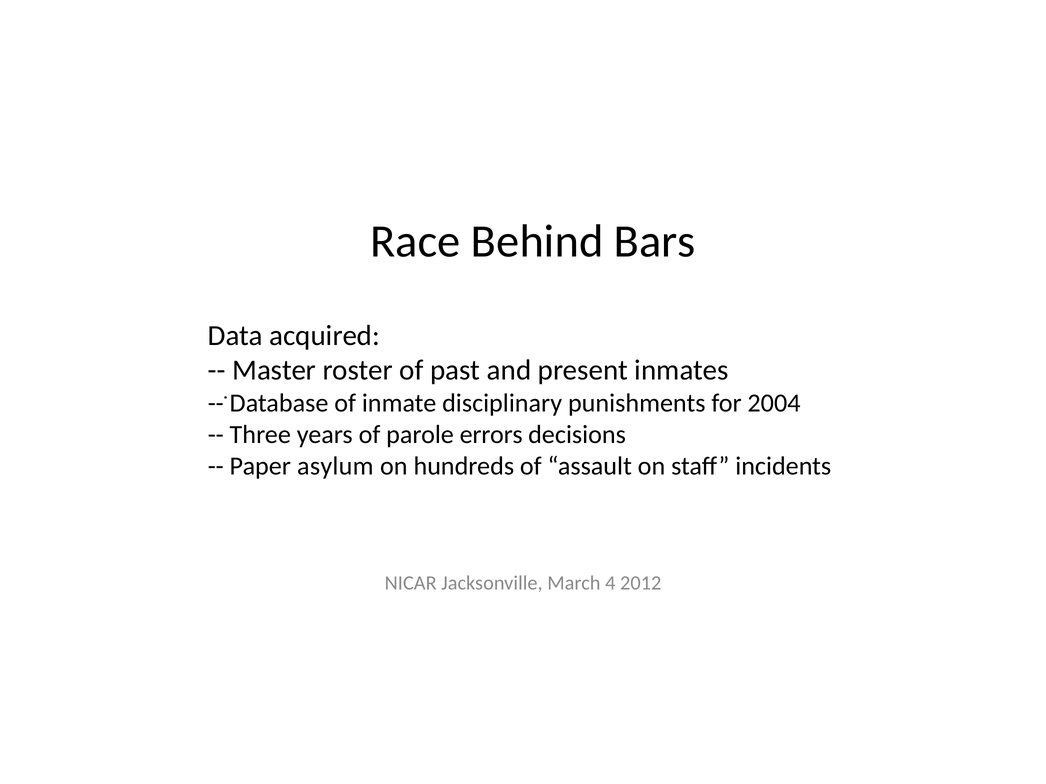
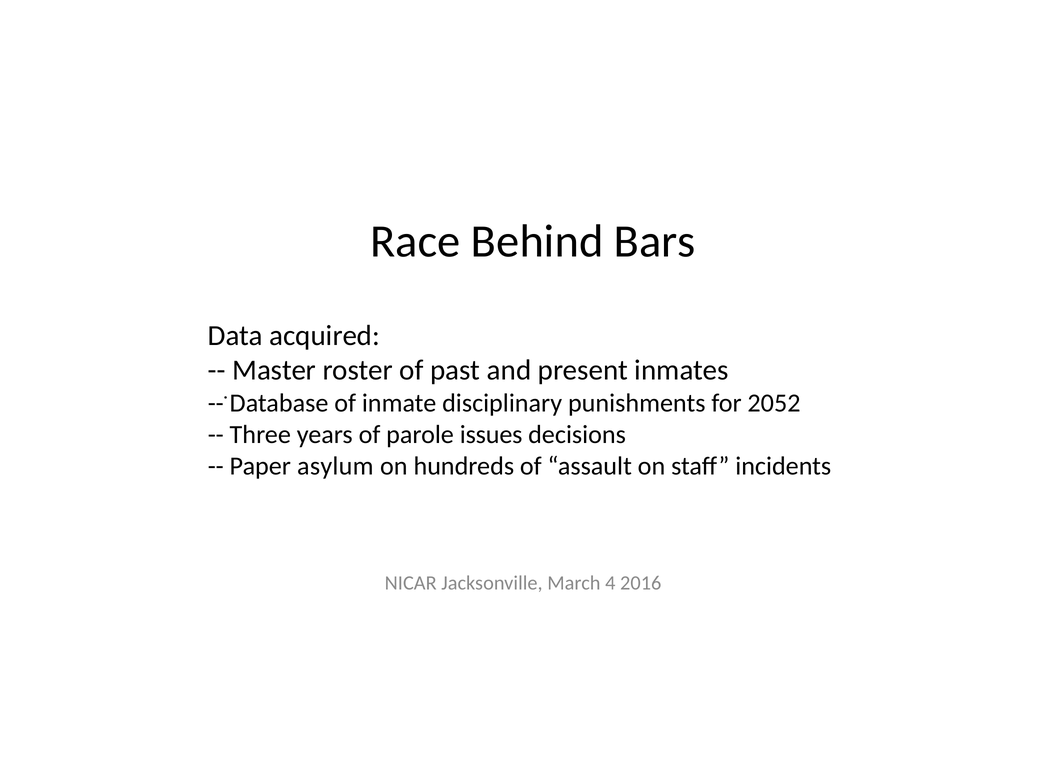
2004: 2004 -> 2052 (774, 403)
errors: errors -> issues (491, 435)
2012: 2012 -> 2016 (641, 583)
